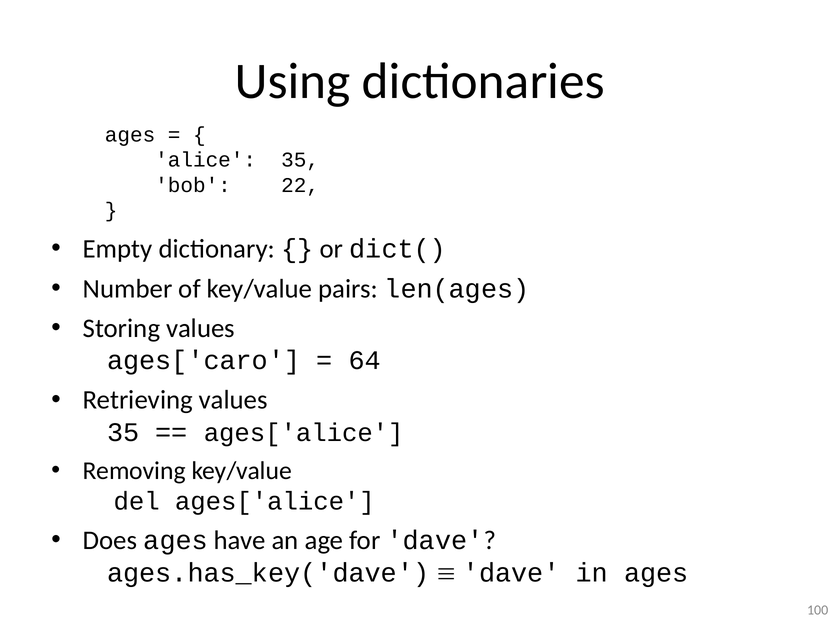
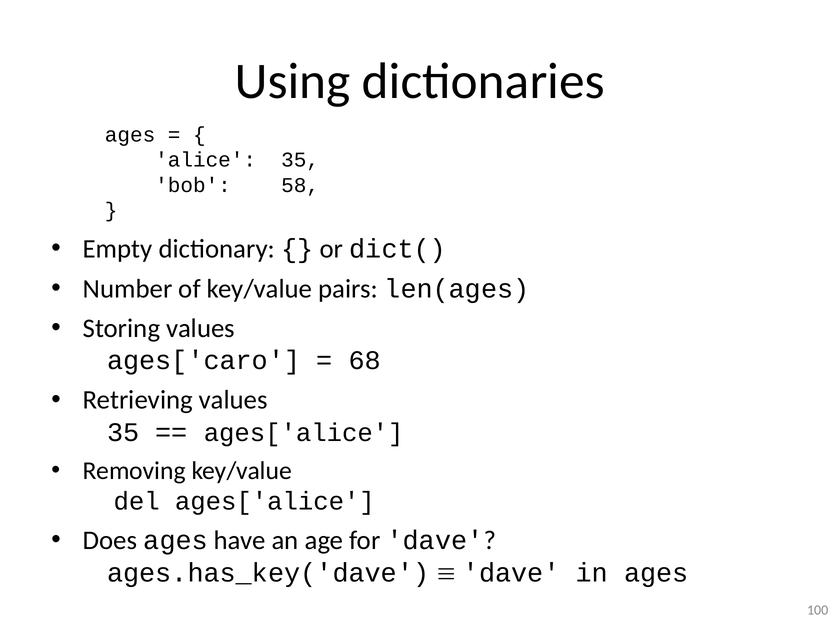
22: 22 -> 58 (300, 185)
64: 64 -> 68 (365, 360)
